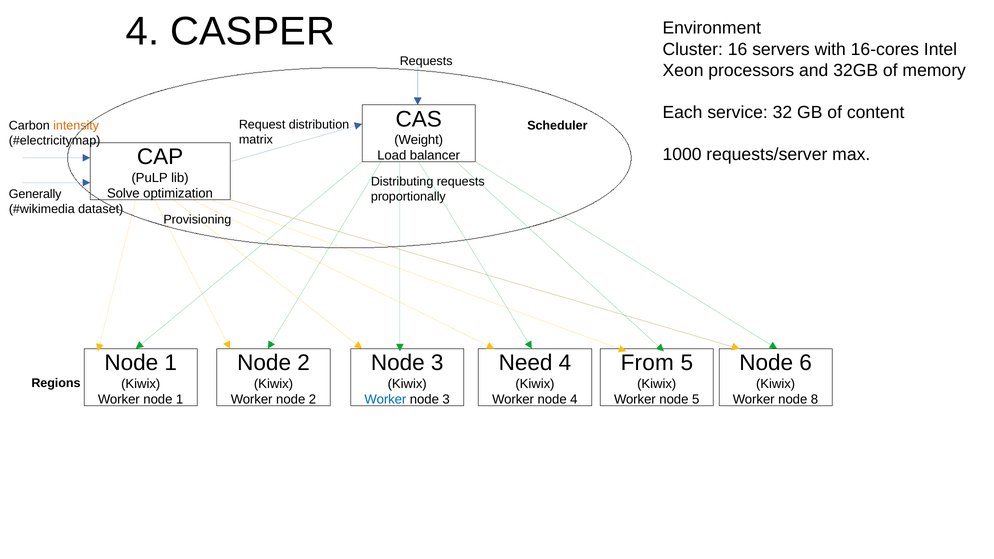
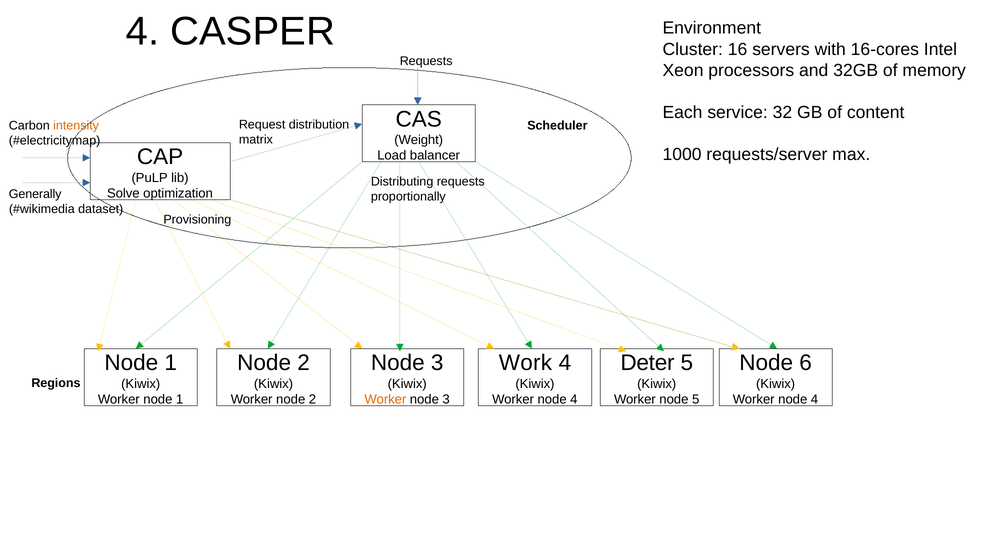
Need: Need -> Work (525, 363)
From: From -> Deter (647, 363)
Worker colour: blue -> orange (385, 400)
8: 8 -> 4 (815, 400)
